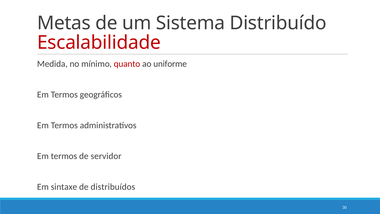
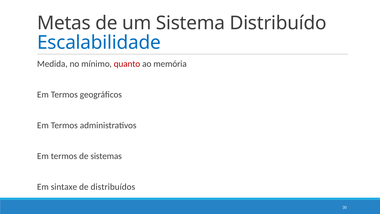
Escalabilidade colour: red -> blue (99, 43)
uniforme: uniforme -> memória (170, 64)
servidor: servidor -> sistemas (106, 156)
